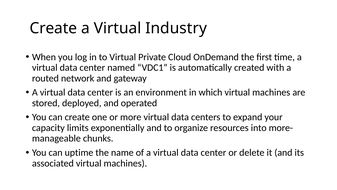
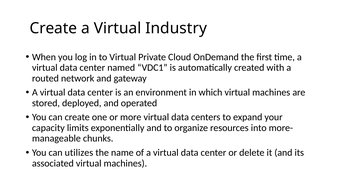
uptime: uptime -> utilizes (79, 152)
